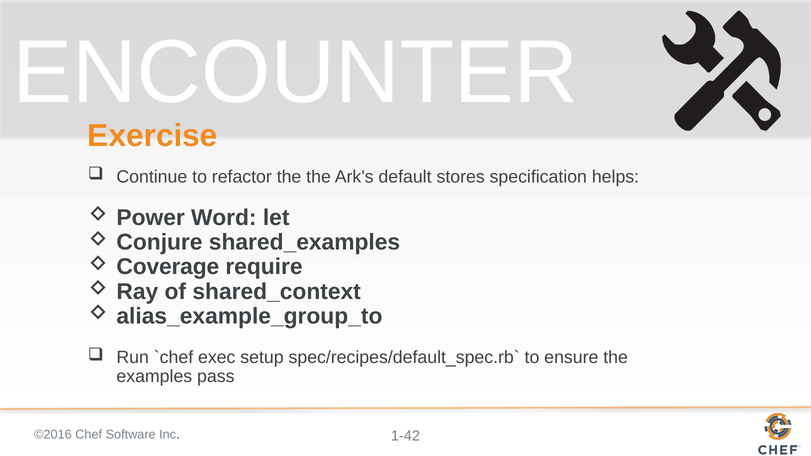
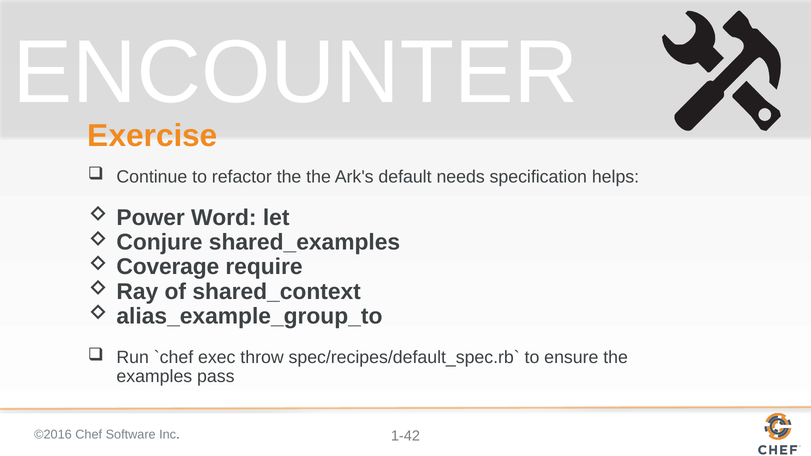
stores: stores -> needs (461, 177)
setup: setup -> throw (262, 357)
